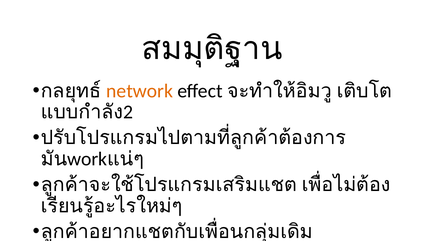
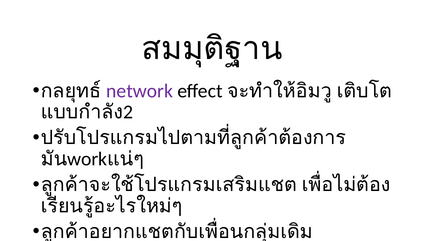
network colour: orange -> purple (140, 91)
